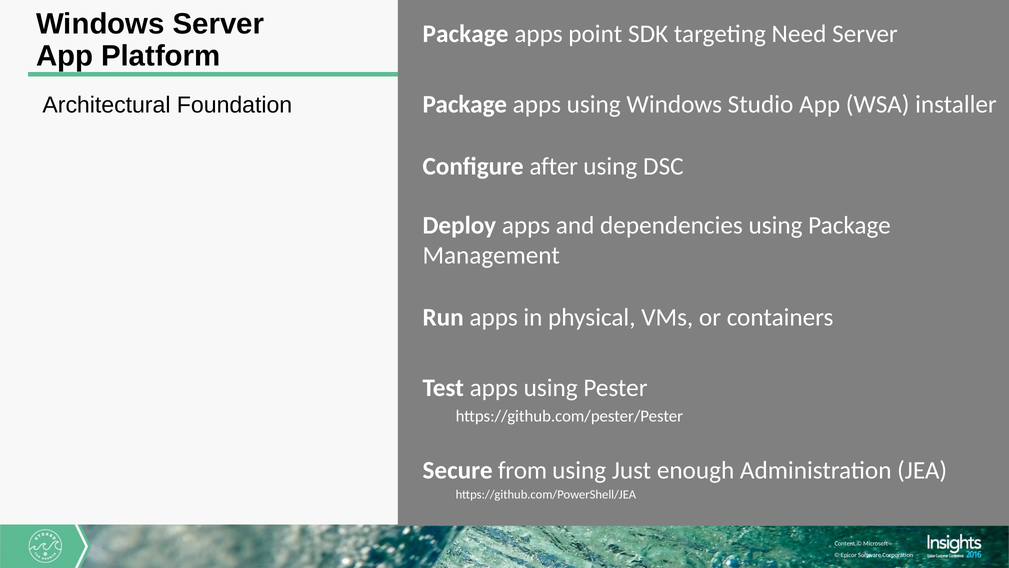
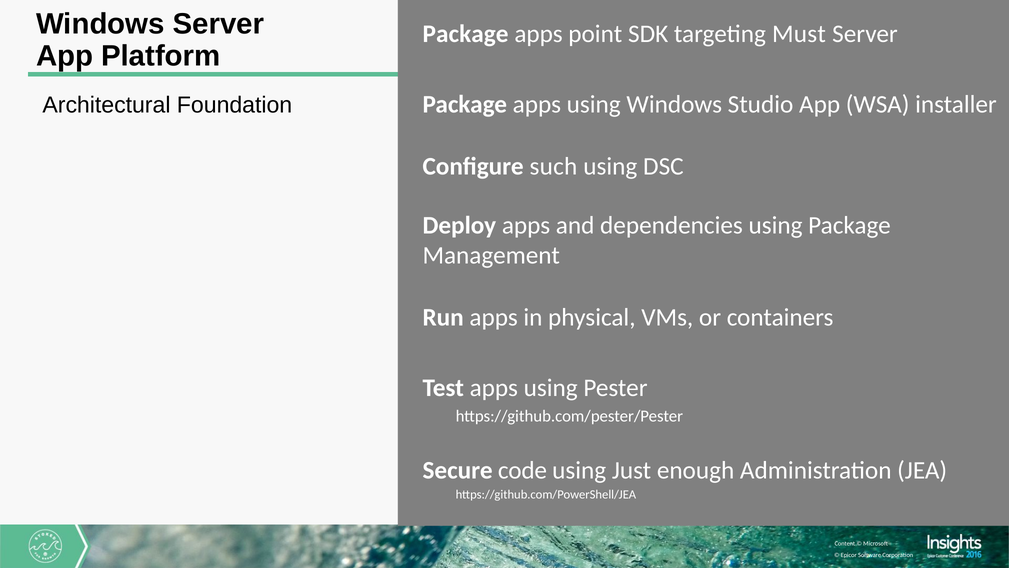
Need: Need -> Must (799, 34)
after: after -> such (553, 166)
from: from -> code (522, 470)
